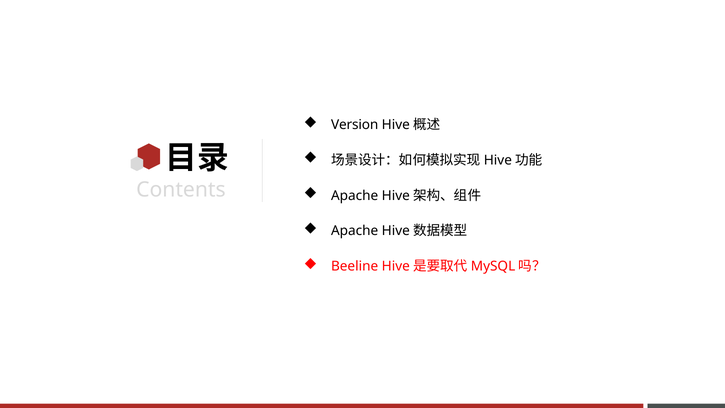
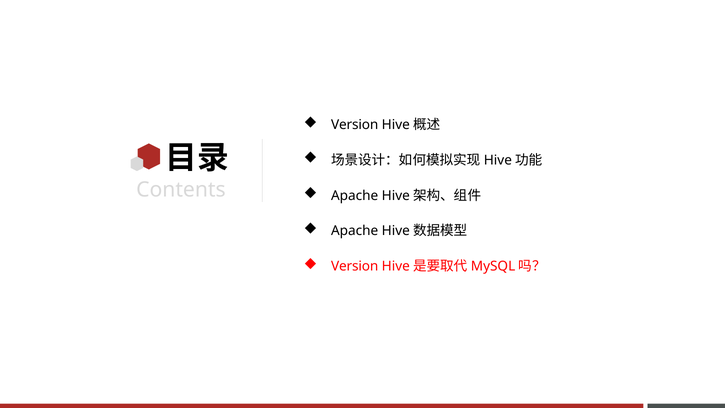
Beeline: Beeline -> Version (355, 266)
